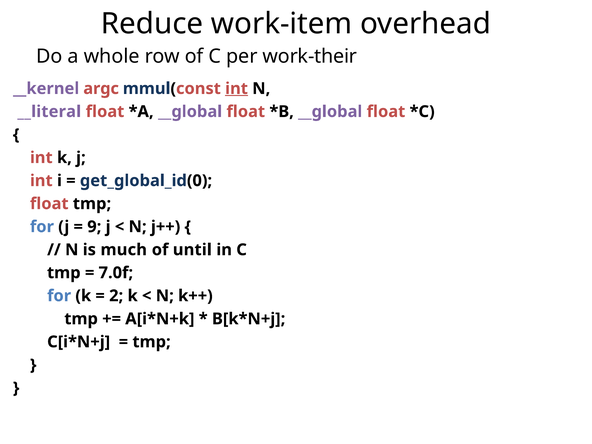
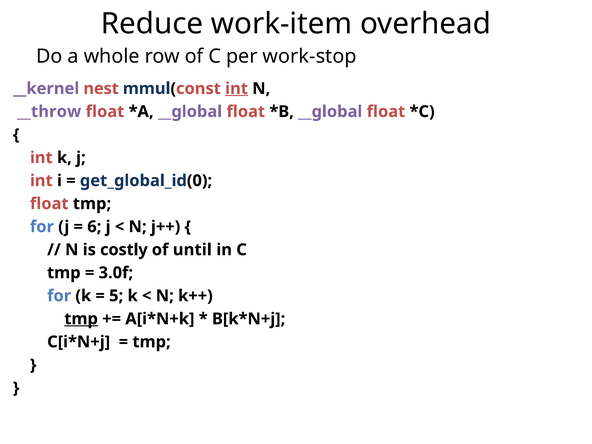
work-their: work-their -> work-stop (310, 56)
argc: argc -> nest (101, 89)
__literal: __literal -> __throw (49, 112)
9: 9 -> 6 (94, 227)
much: much -> costly (124, 250)
7.0f: 7.0f -> 3.0f (116, 273)
2: 2 -> 5 (116, 296)
tmp underline: none -> present (81, 319)
